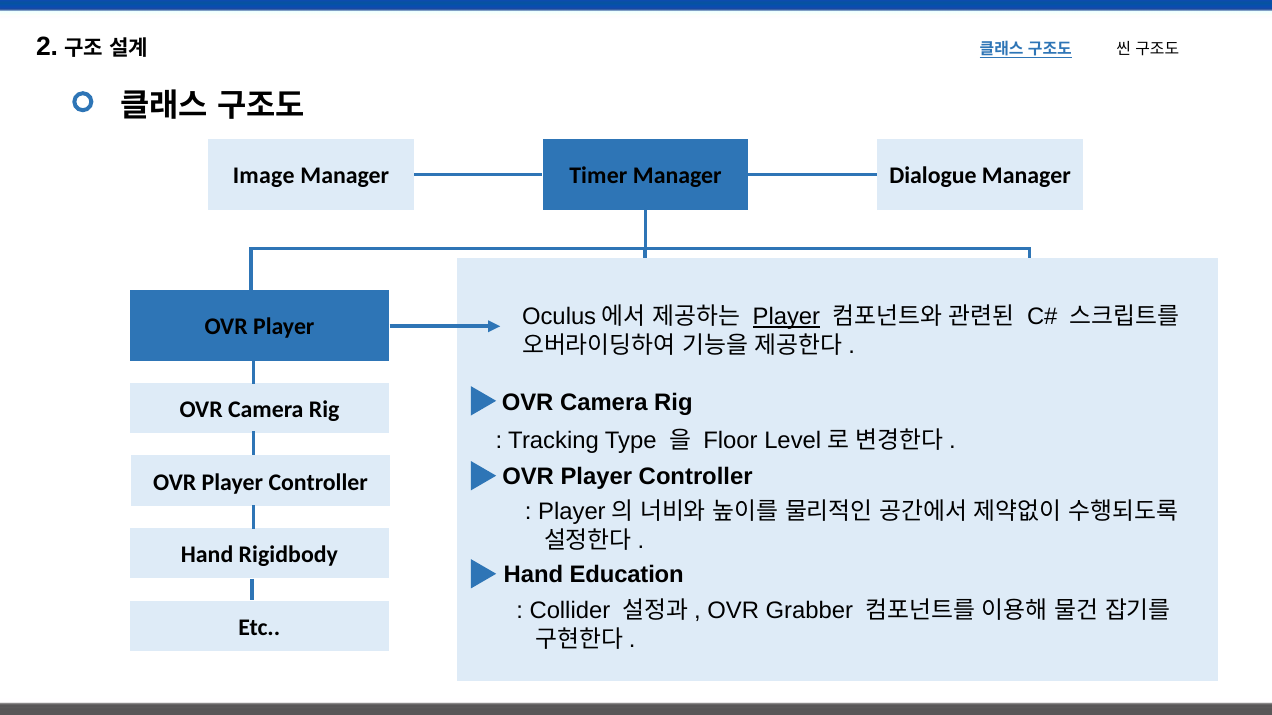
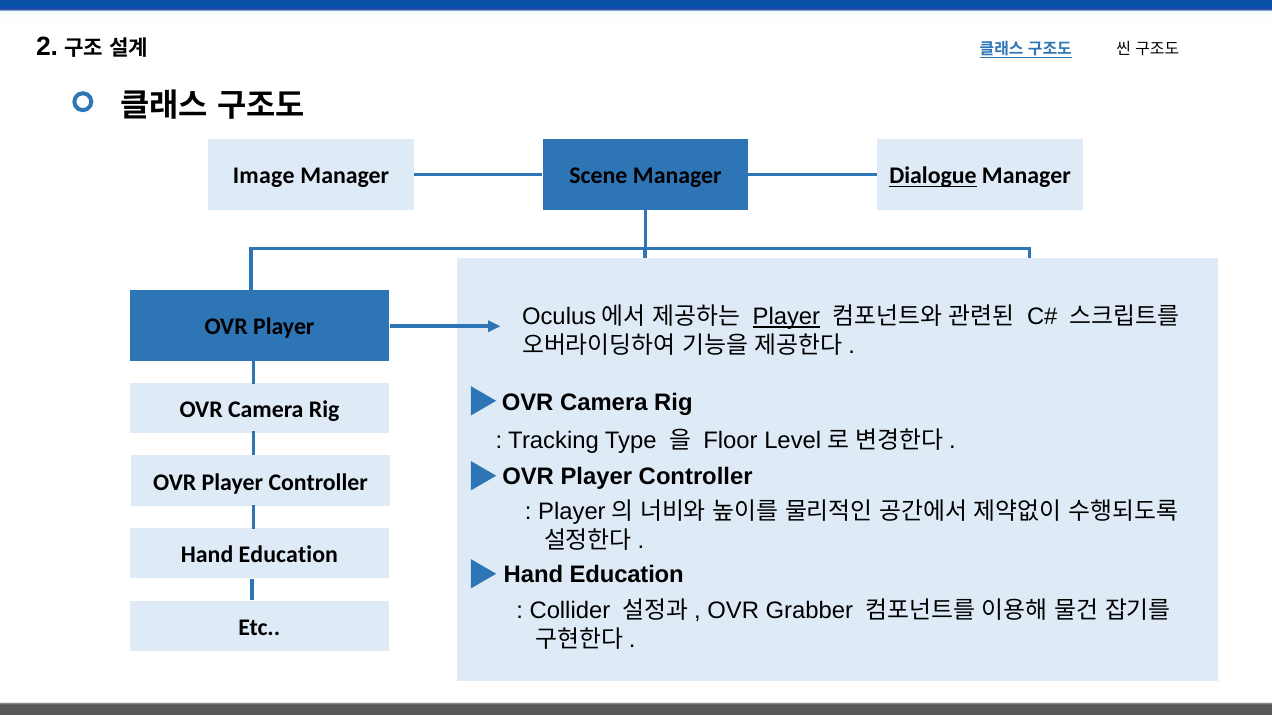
Timer: Timer -> Scene (598, 176)
Dialogue underline: none -> present (933, 176)
Rigidbody: Rigidbody -> Education (288, 555)
